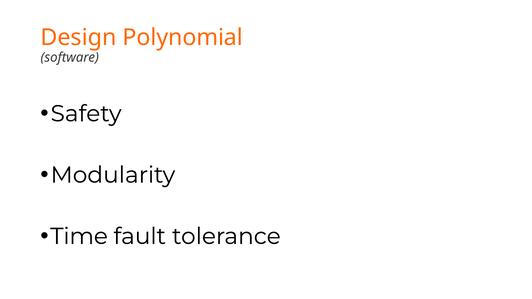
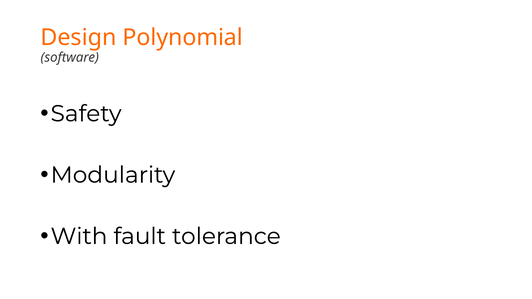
Time: Time -> With (79, 236)
